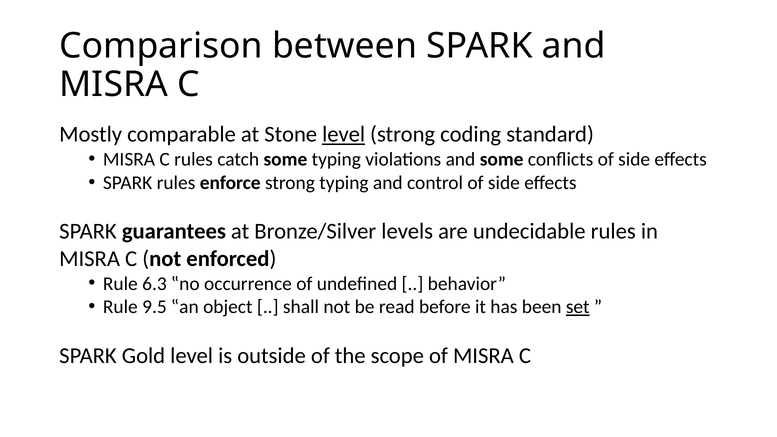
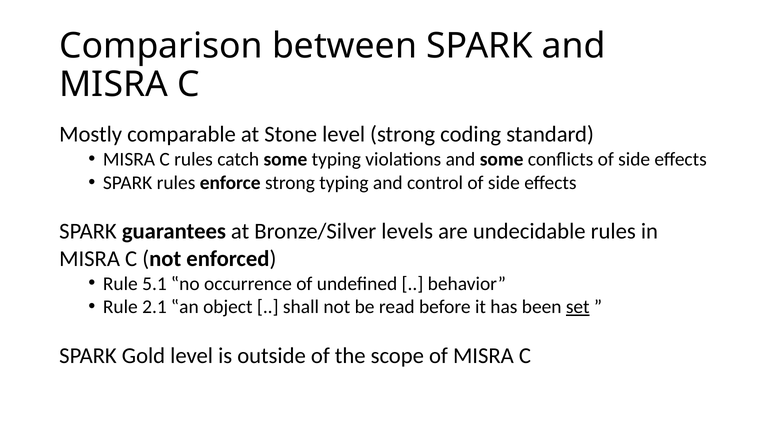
level underline: present -> none (344, 134)
6.3: 6.3 -> 5.1 (154, 284)
9.5: 9.5 -> 2.1 (154, 307)
